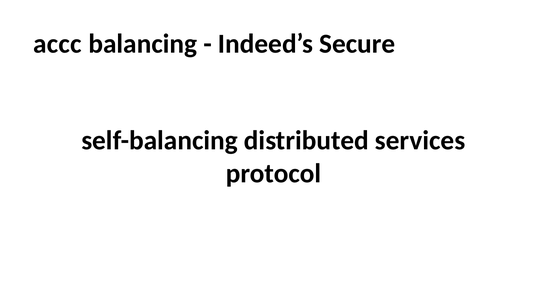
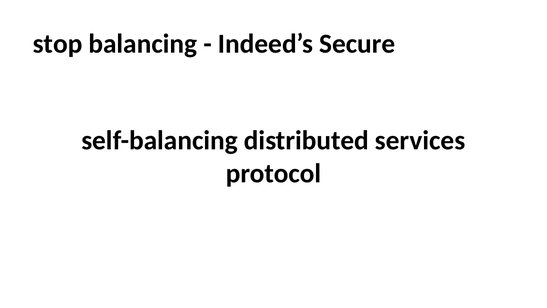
accc: accc -> stop (58, 44)
